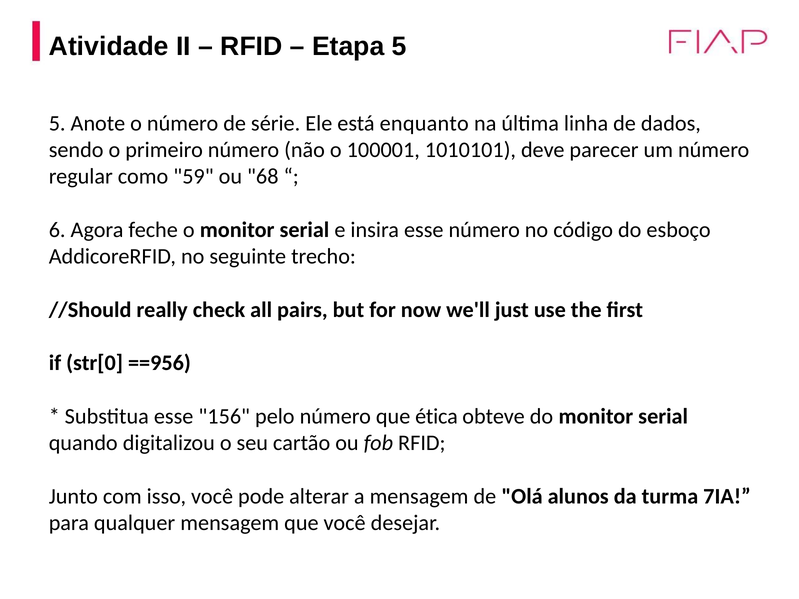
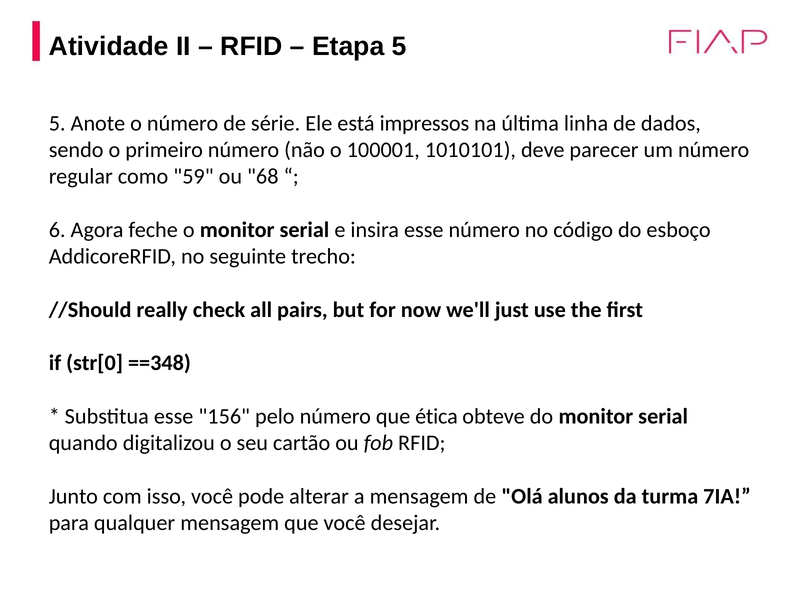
enquanto: enquanto -> impressos (424, 123)
==956: ==956 -> ==348 (159, 363)
